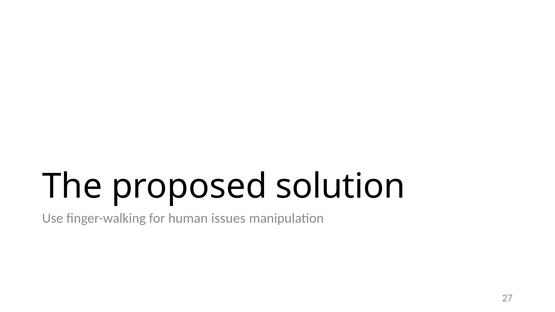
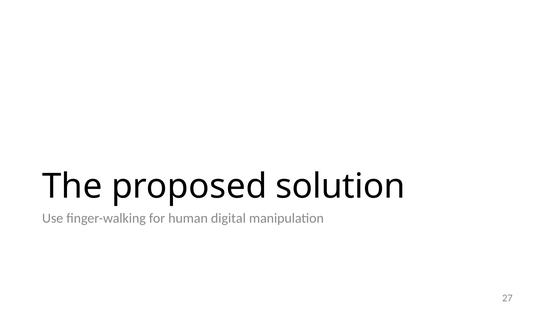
issues: issues -> digital (228, 218)
